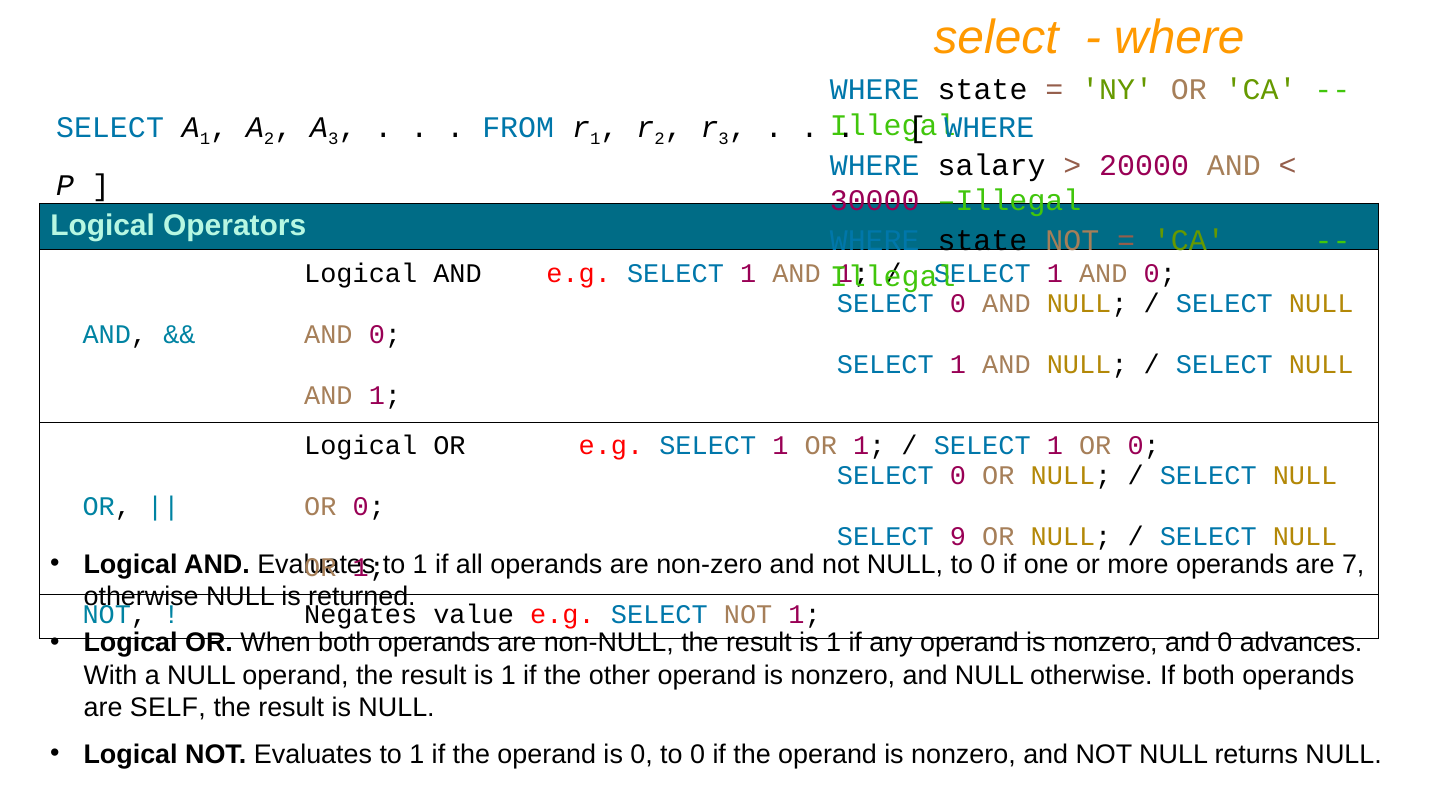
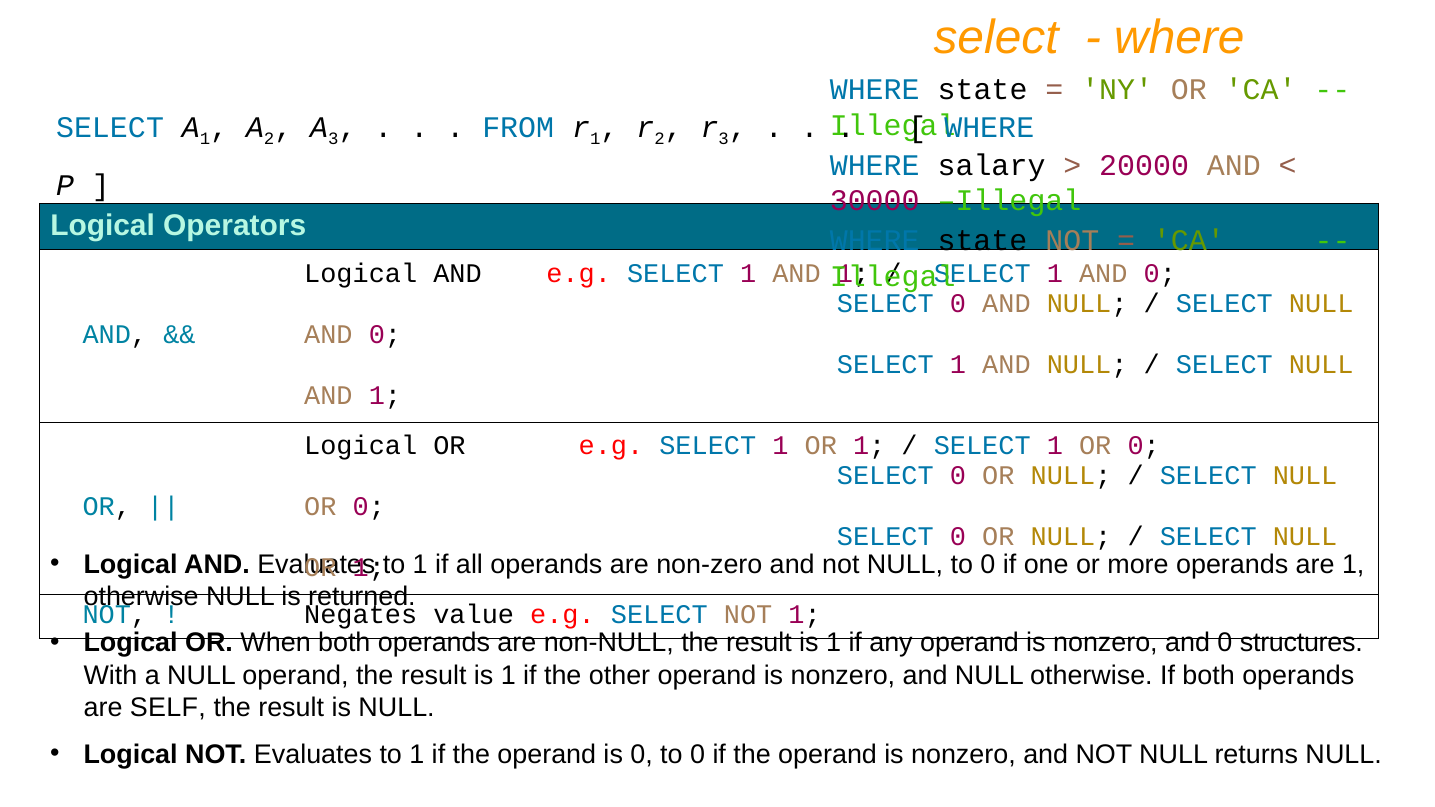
9: 9 -> 0 (958, 537)
are 7: 7 -> 1 (1353, 564)
advances: advances -> structures (1301, 643)
